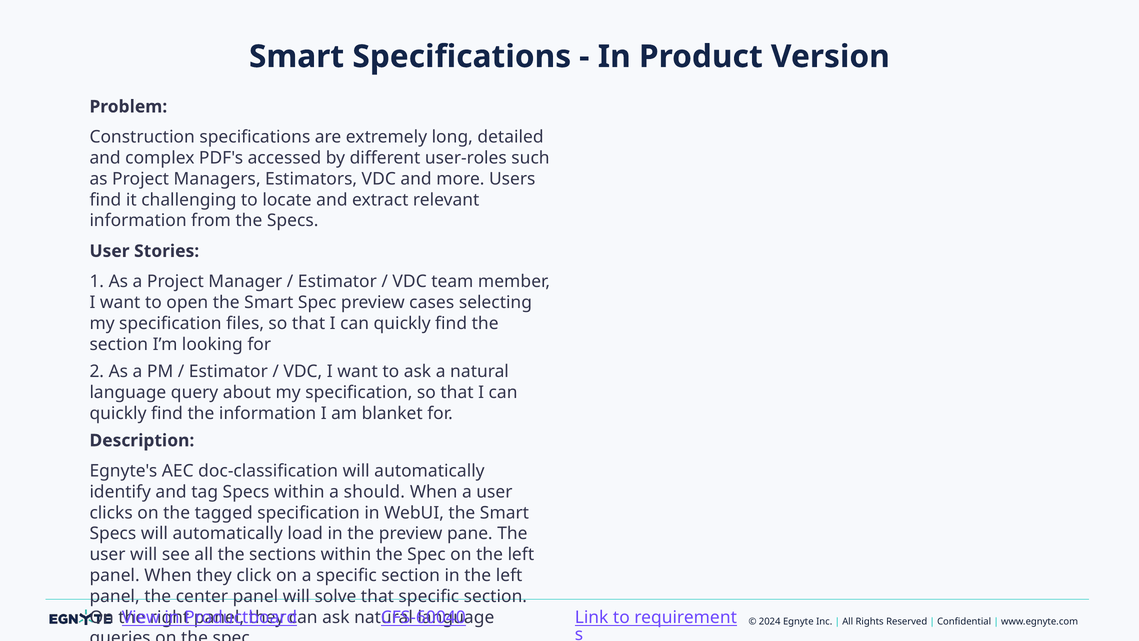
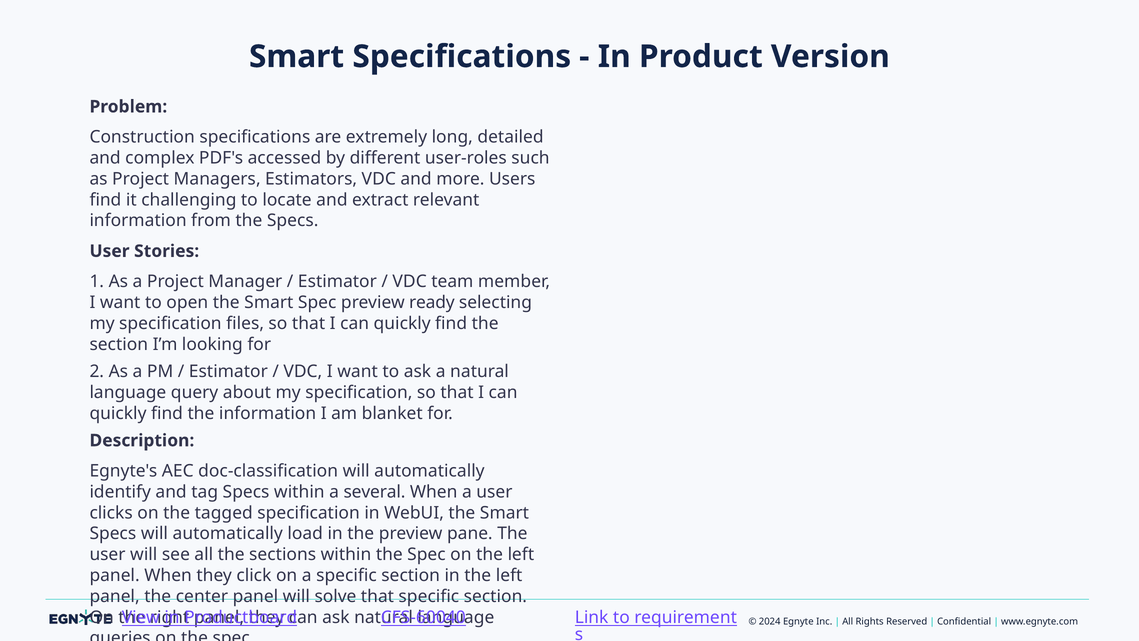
cases: cases -> ready (432, 302)
should: should -> several (375, 492)
